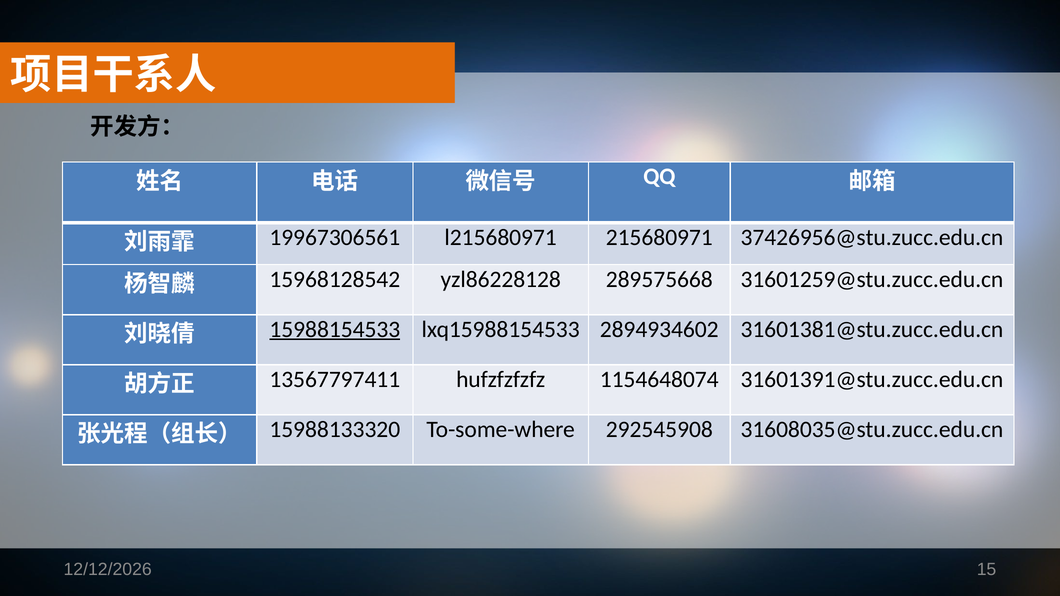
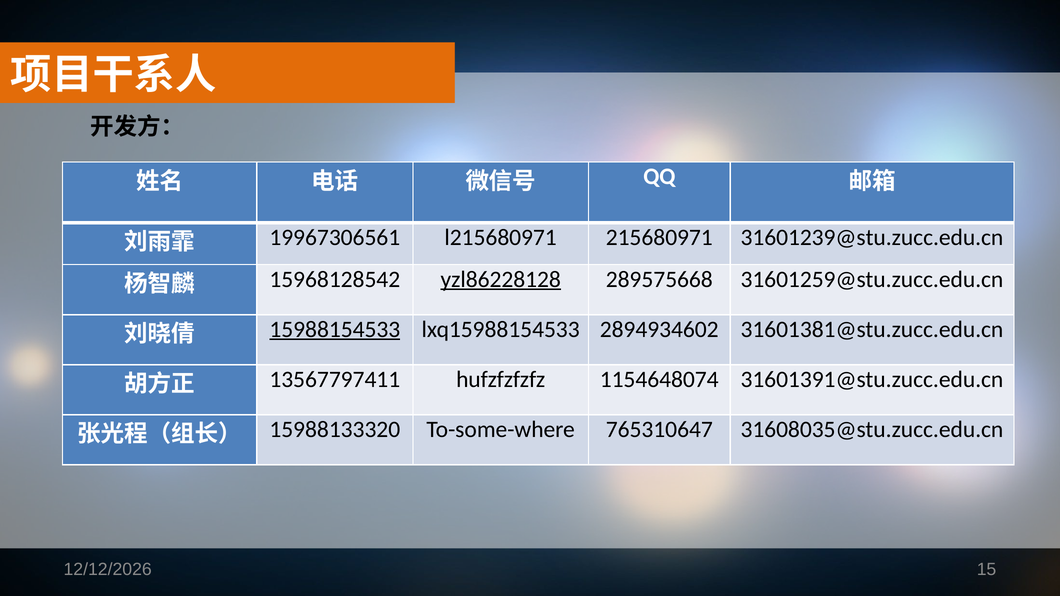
37426956@stu.zucc.edu.cn: 37426956@stu.zucc.edu.cn -> 31601239@stu.zucc.edu.cn (872, 238)
yzl86228128 underline: none -> present (501, 279)
292545908: 292545908 -> 765310647 (659, 430)
